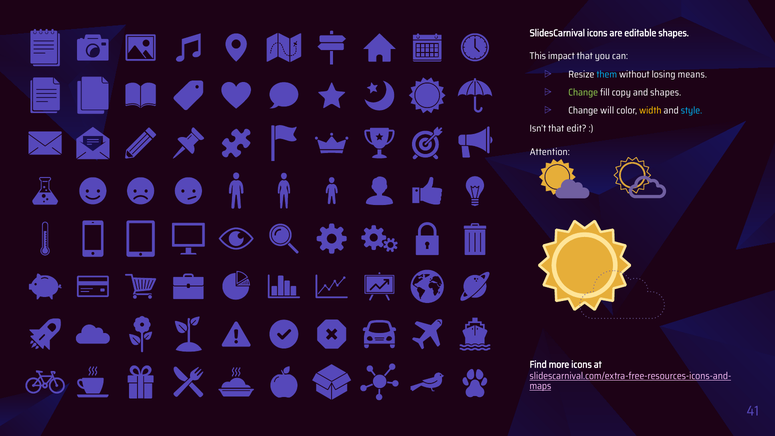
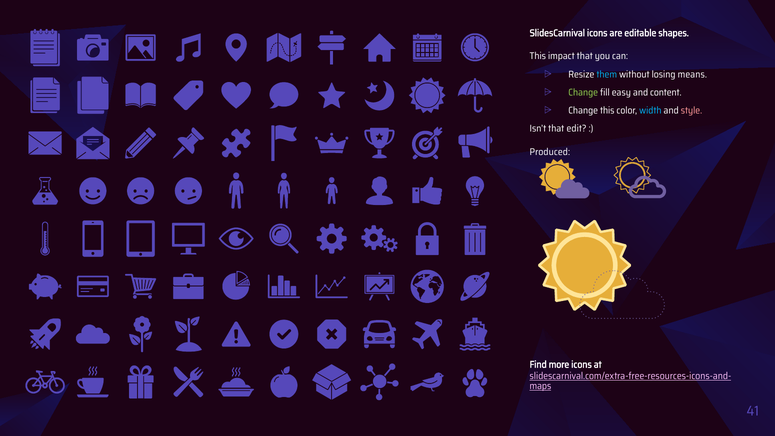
copy: copy -> easy (621, 93)
and shapes: shapes -> content (666, 93)
Change will: will -> this (607, 111)
width colour: yellow -> light blue (650, 111)
style colour: light blue -> pink (691, 111)
Attention: Attention -> Produced (550, 152)
